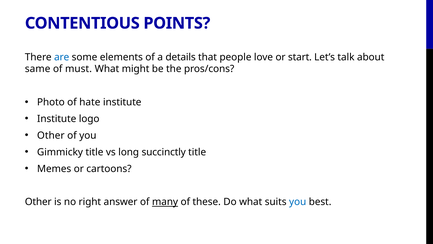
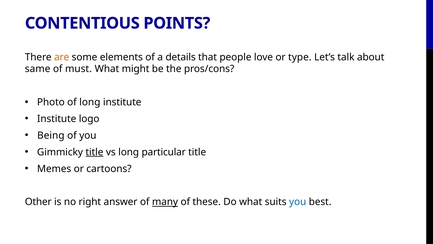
are colour: blue -> orange (62, 57)
start: start -> type (300, 57)
of hate: hate -> long (90, 102)
Other: Other -> Being (51, 135)
title underline: none -> present (94, 152)
succinctly: succinctly -> particular (164, 152)
